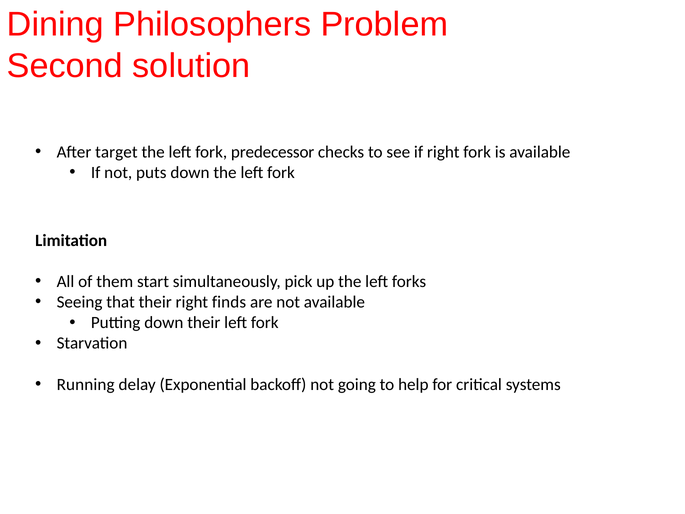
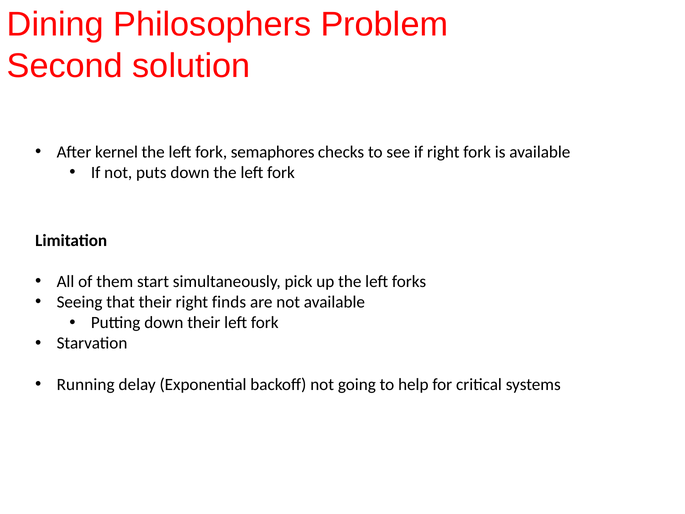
target: target -> kernel (117, 152)
predecessor: predecessor -> semaphores (273, 152)
